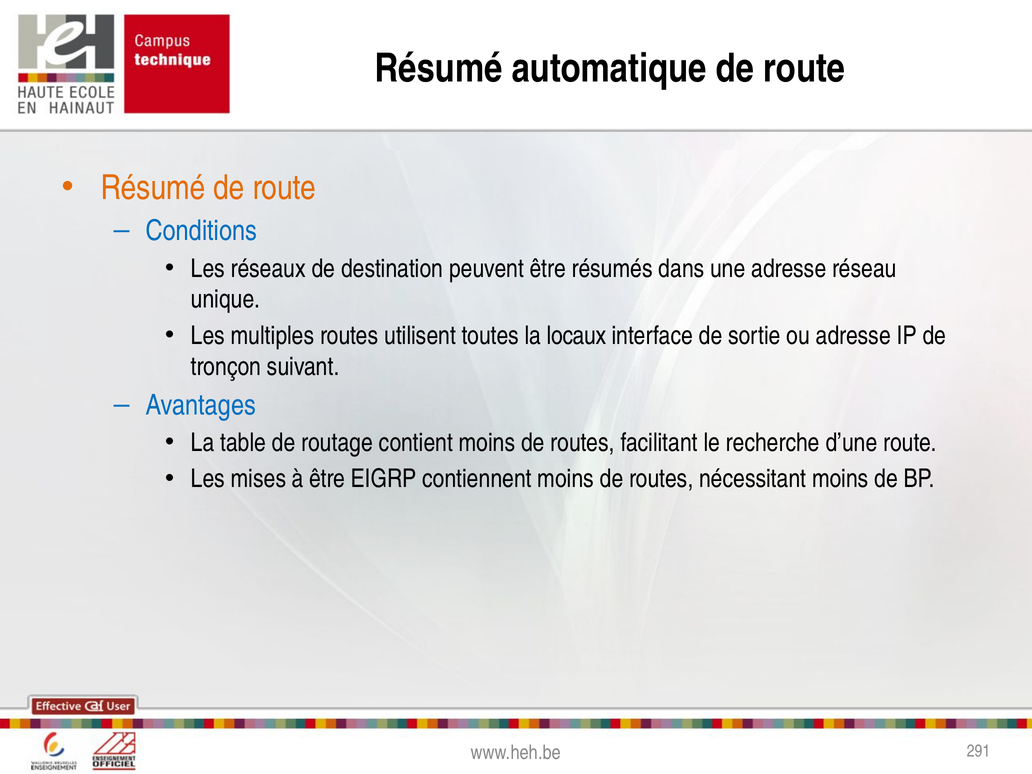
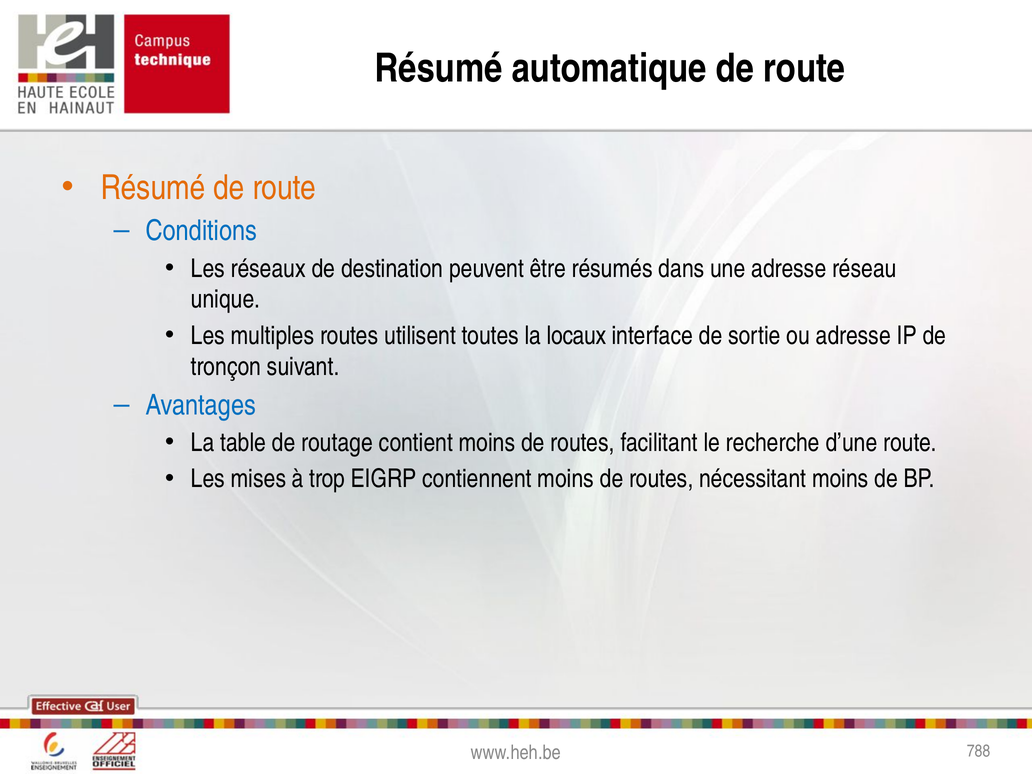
à être: être -> trop (327, 479)
291: 291 -> 788 (979, 751)
